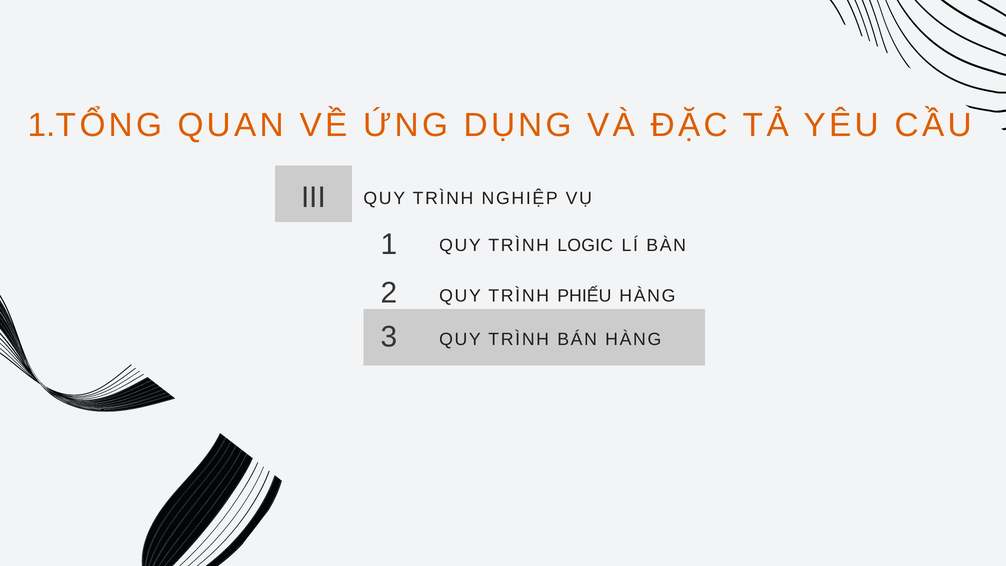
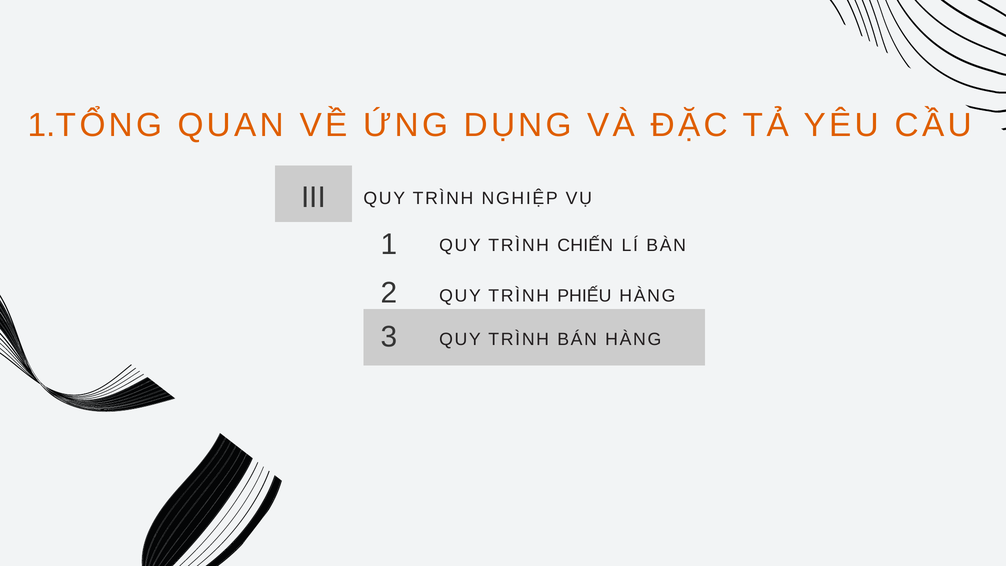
LOGIC: LOGIC -> CHIẾN (585, 245)
